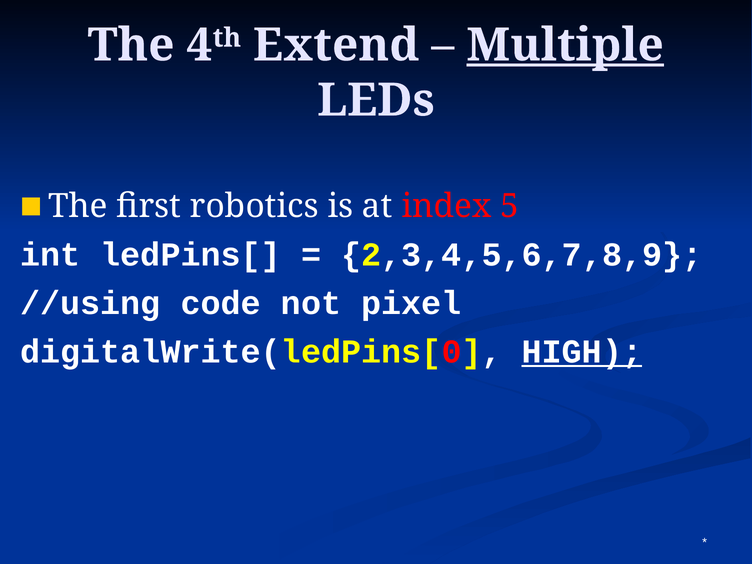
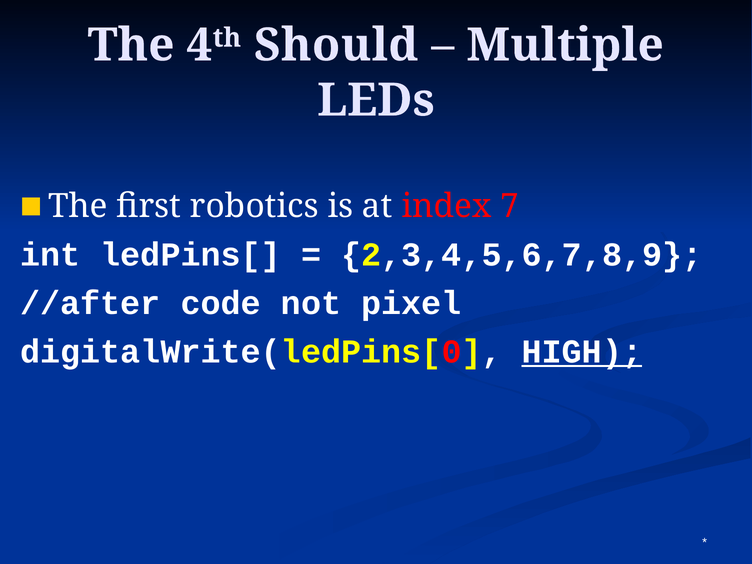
Extend: Extend -> Should (336, 45)
Multiple underline: present -> none (565, 45)
5: 5 -> 7 (510, 206)
//using: //using -> //after (90, 303)
